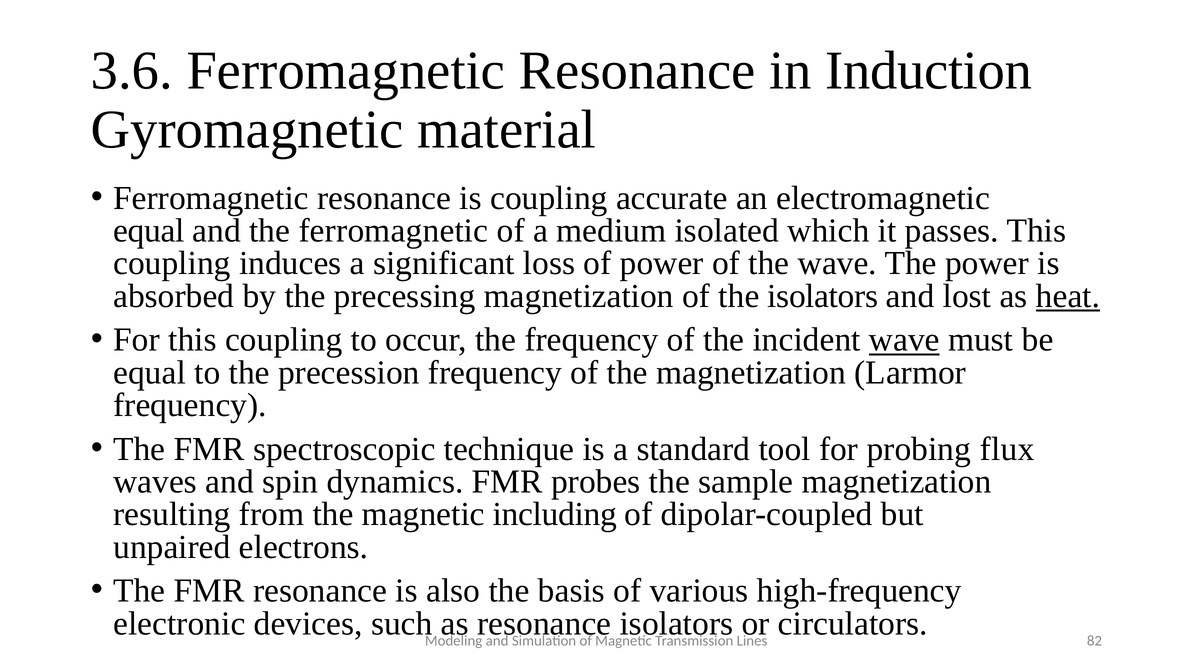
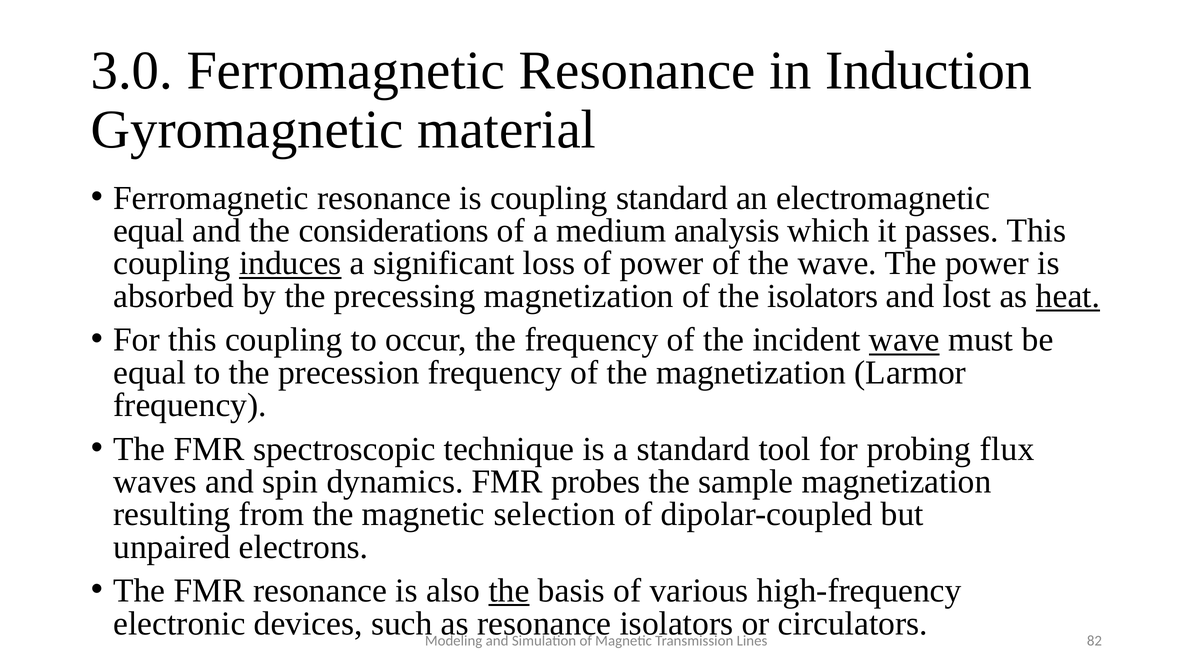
3.6: 3.6 -> 3.0 (132, 71)
coupling accurate: accurate -> standard (672, 198)
the ferromagnetic: ferromagnetic -> considerations (394, 231)
isolated: isolated -> analysis (727, 231)
induces underline: none -> present (290, 263)
including: including -> selection (554, 514)
the underline: none -> present (509, 591)
